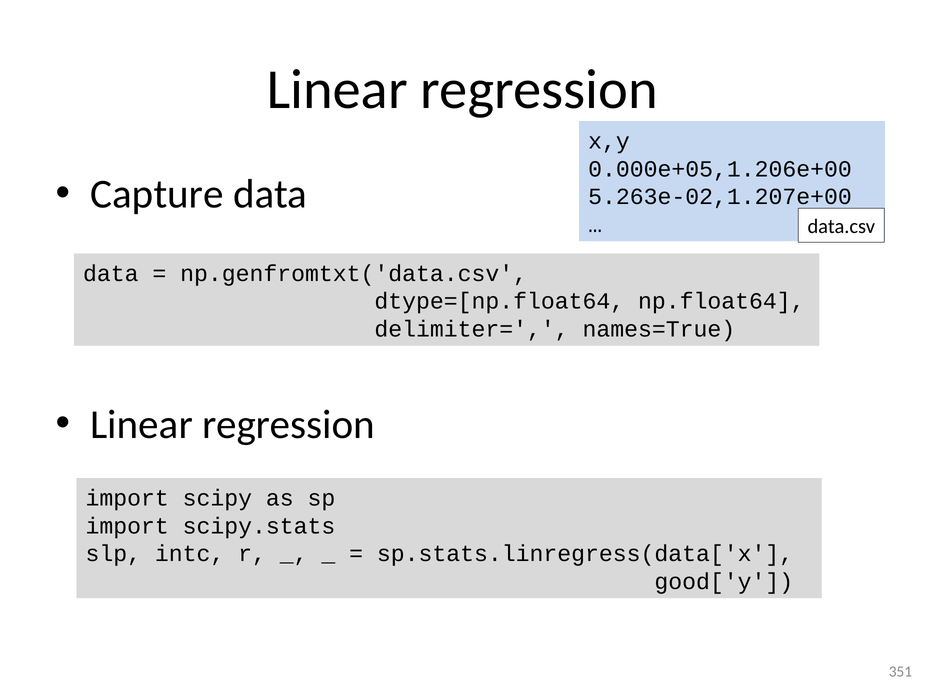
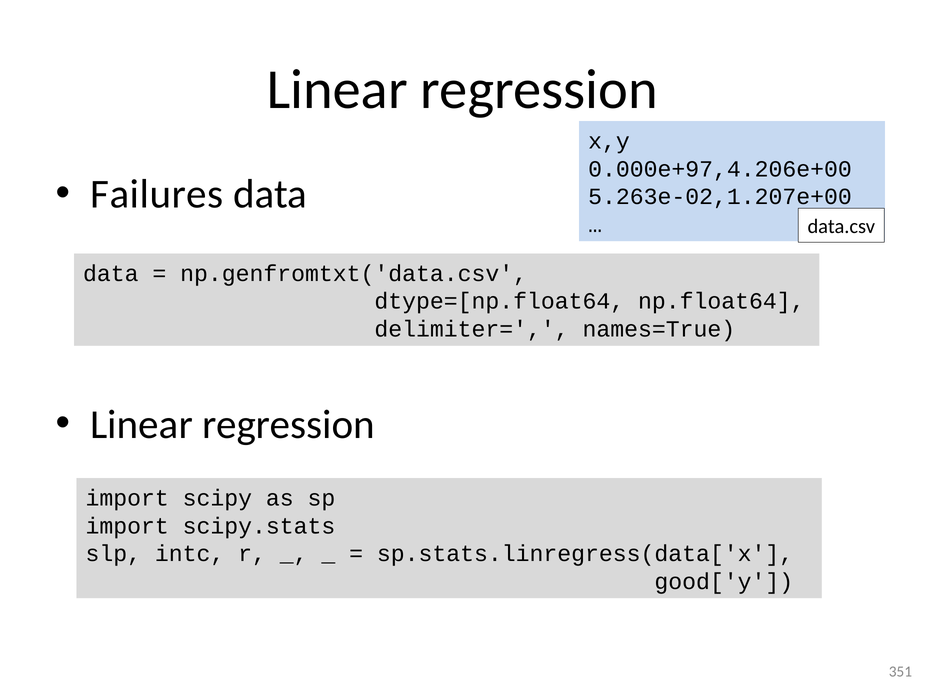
0.000e+05,1.206e+00: 0.000e+05,1.206e+00 -> 0.000e+97,4.206e+00 (720, 169)
Capture: Capture -> Failures (157, 194)
